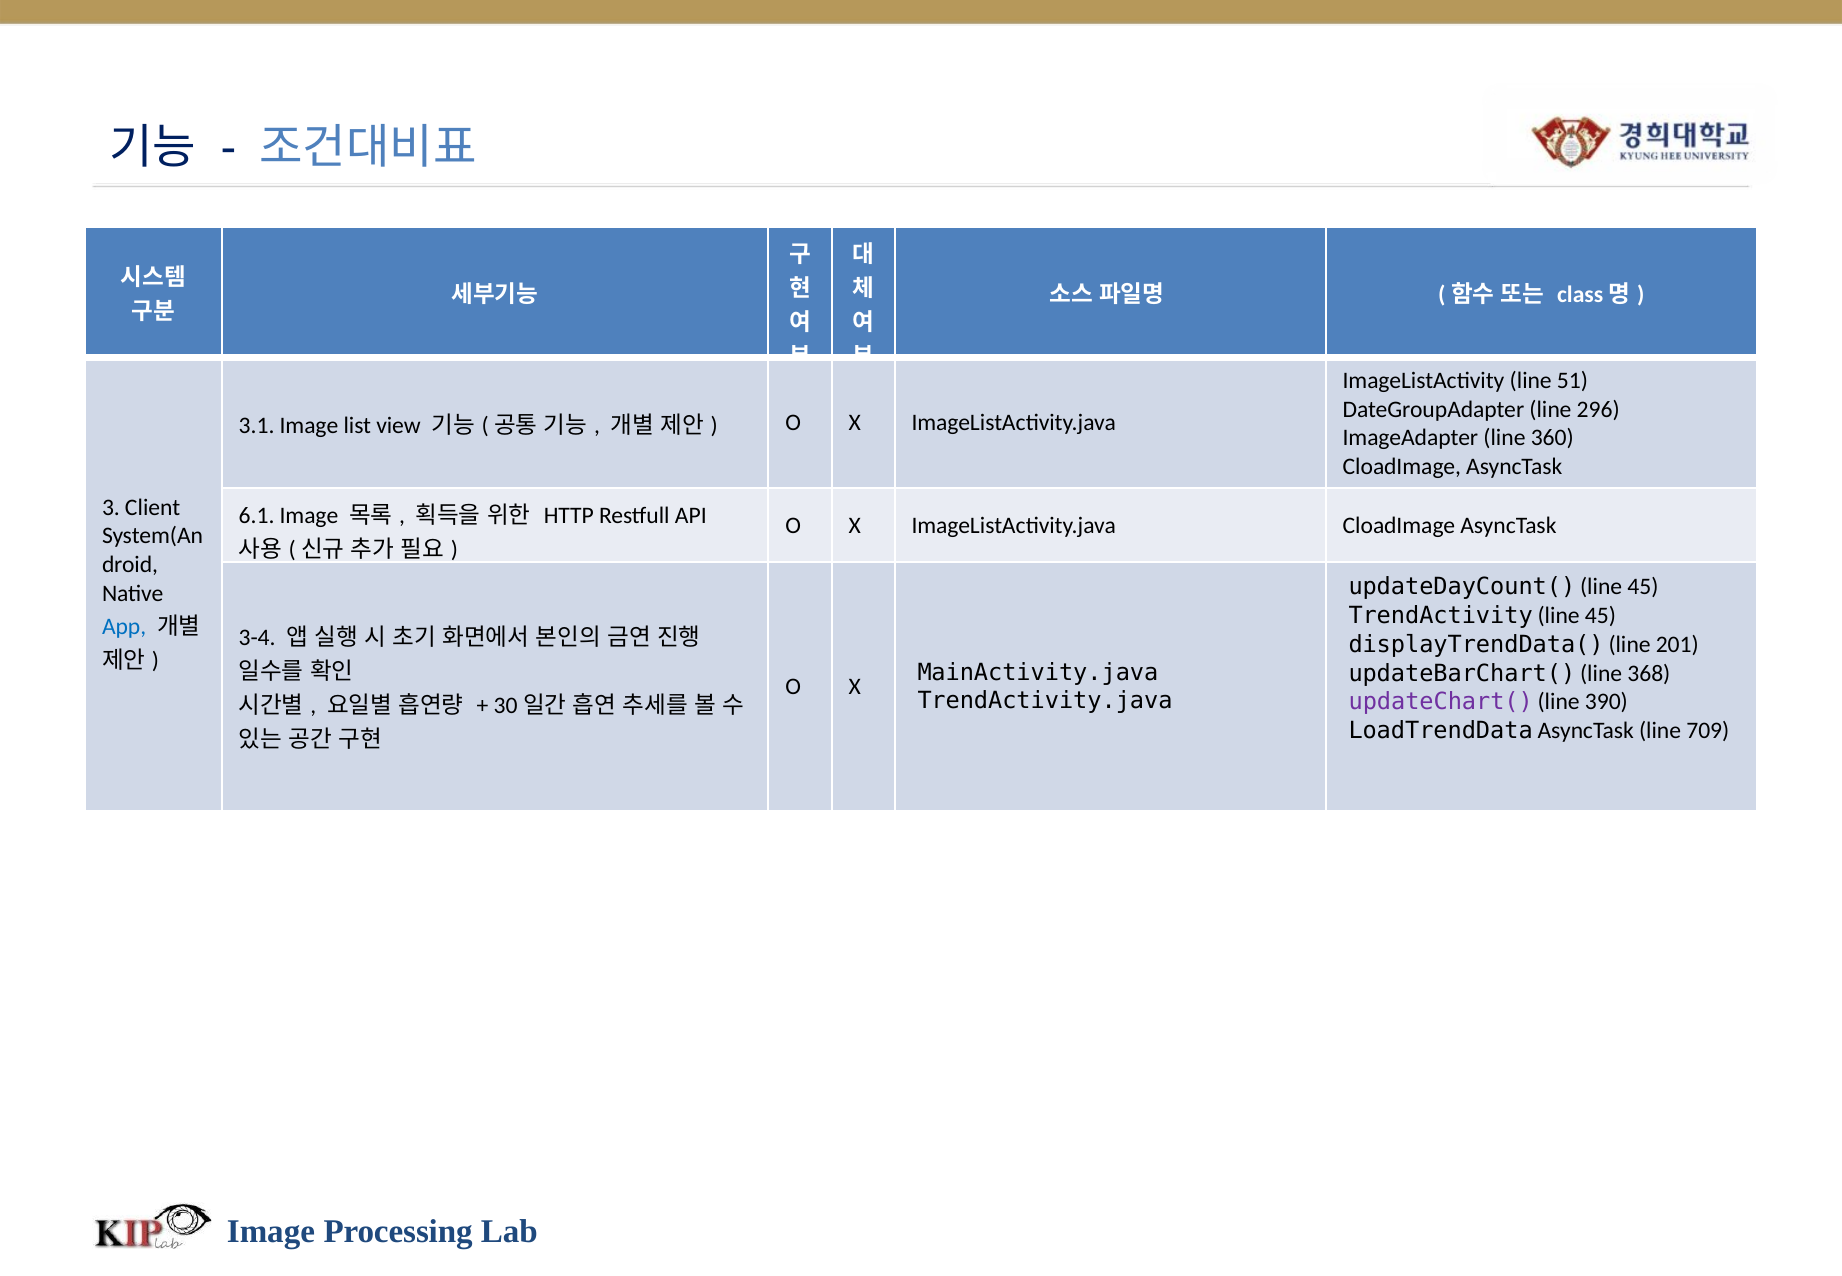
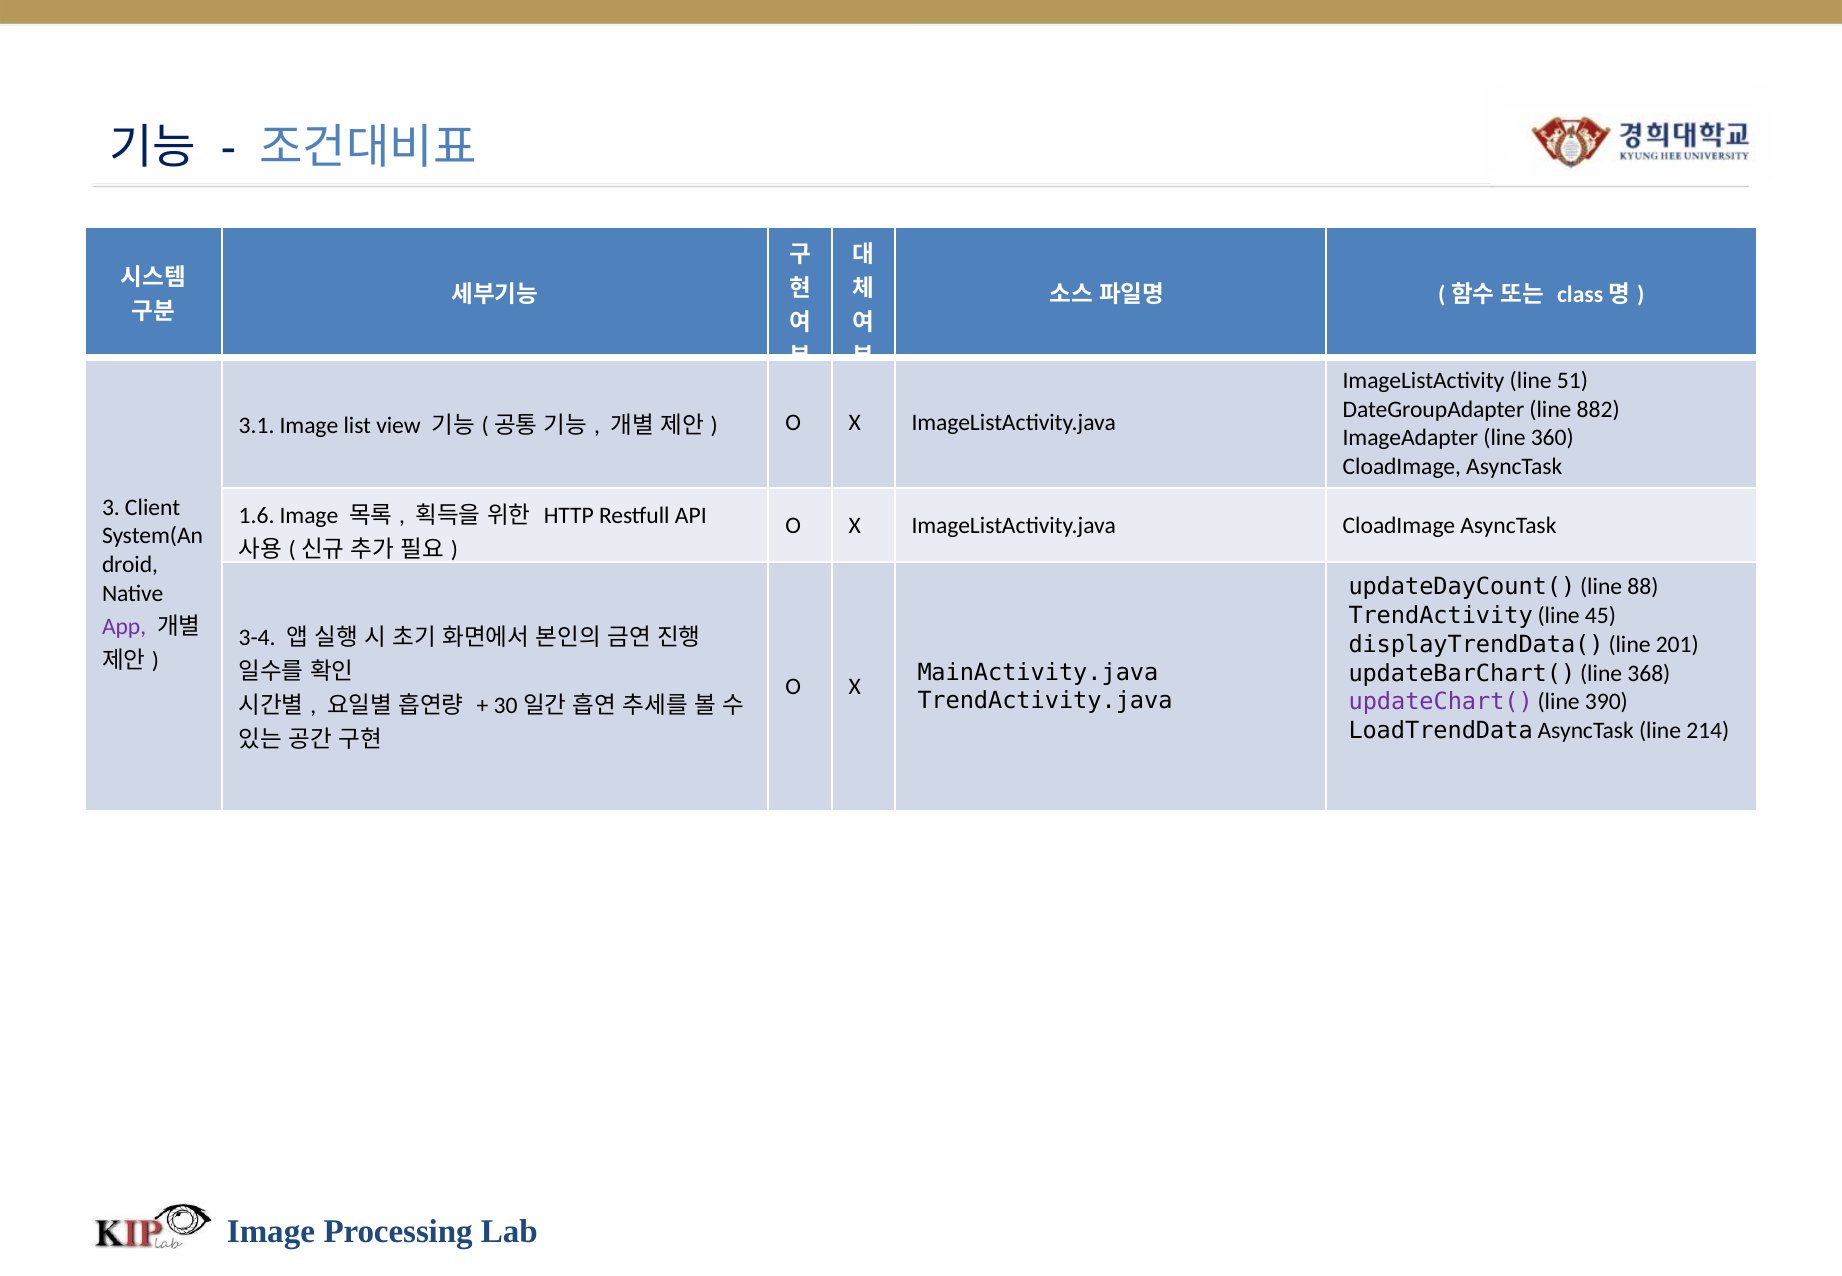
296: 296 -> 882 (1598, 409)
6.1: 6.1 -> 1.6 (257, 516)
updateDayCount( line 45: 45 -> 88 (1643, 587)
App colour: blue -> purple (124, 626)
709: 709 -> 214 (1708, 730)
